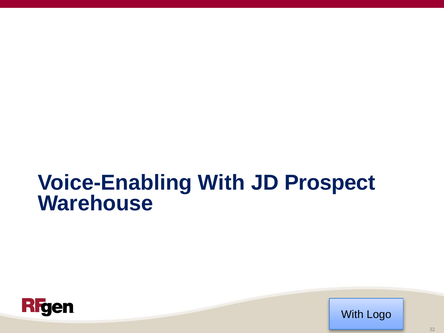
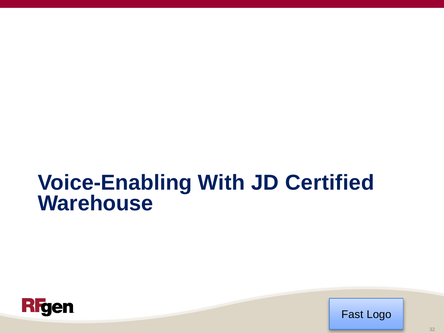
Prospect: Prospect -> Certified (330, 183)
With: With -> Fast (352, 315)
